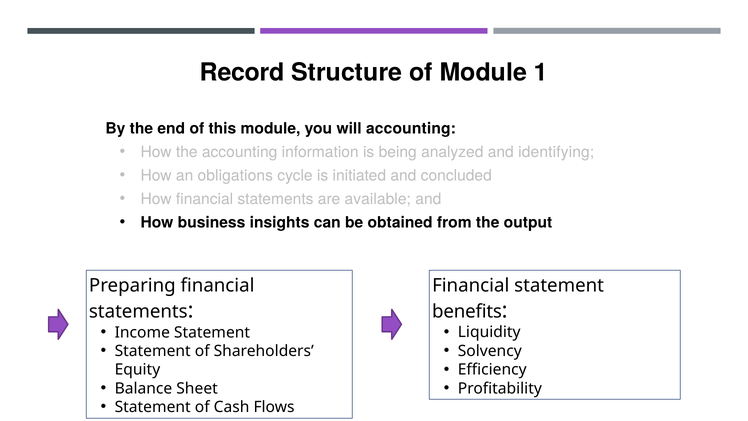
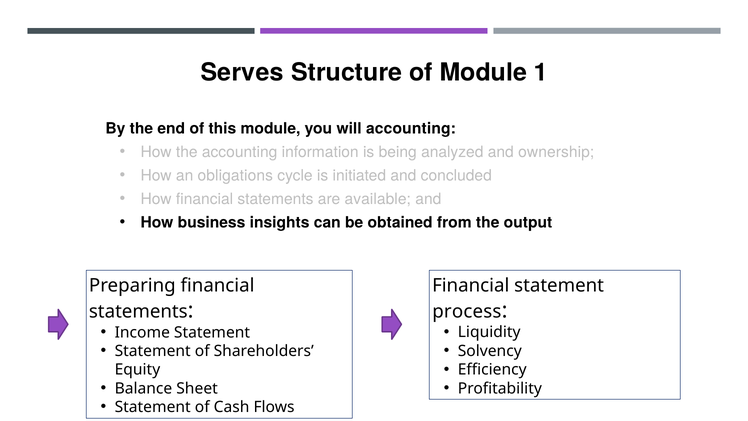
Record: Record -> Serves (242, 73)
identifying: identifying -> ownership (556, 152)
benefits: benefits -> process (467, 311)
